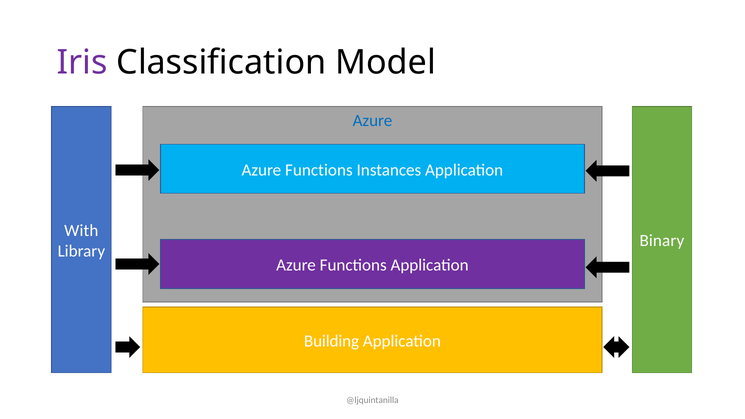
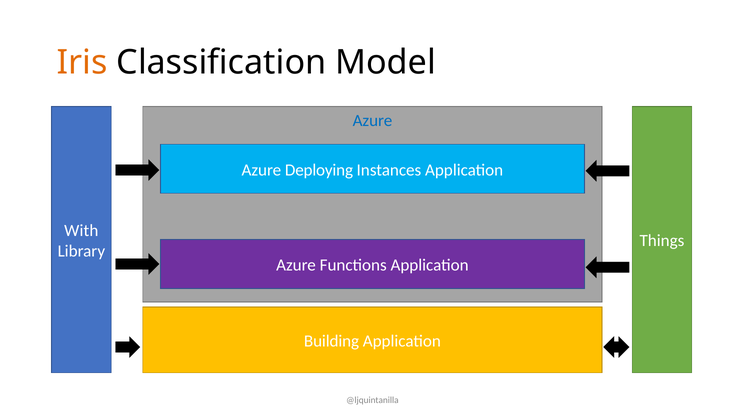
Iris colour: purple -> orange (82, 63)
Functions: Functions -> Deploying (319, 170)
Binary: Binary -> Things (662, 241)
